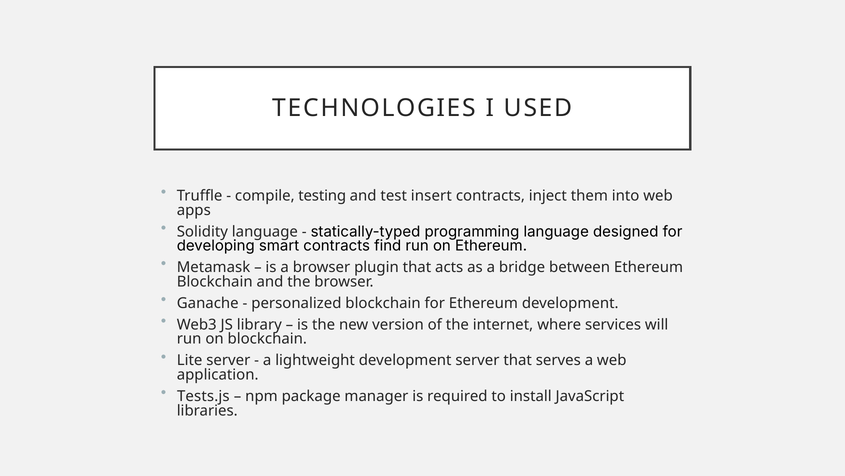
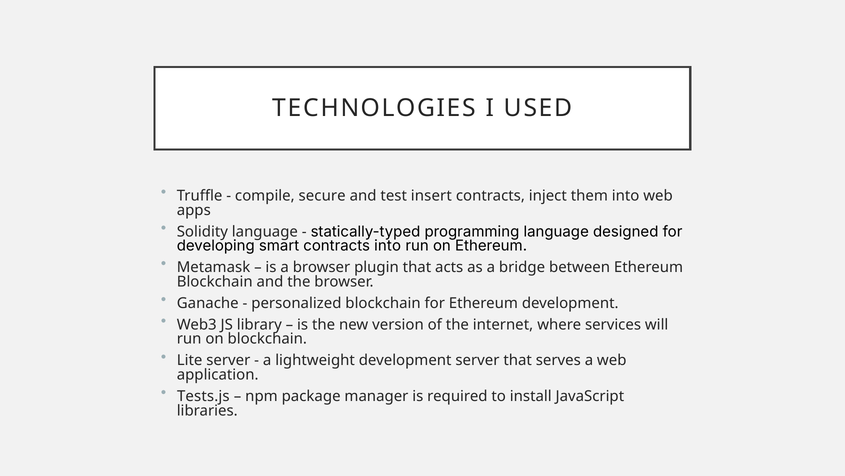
testing: testing -> secure (322, 195)
contracts find: find -> into (388, 246)
